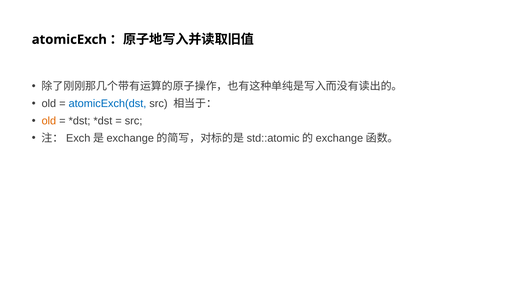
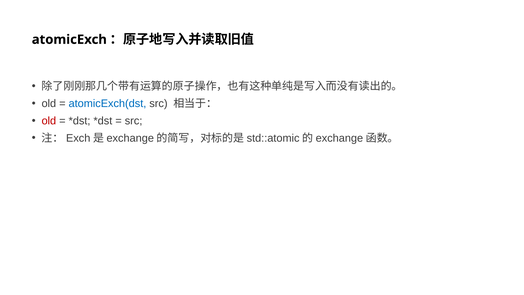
old colour: orange -> red (49, 121)
